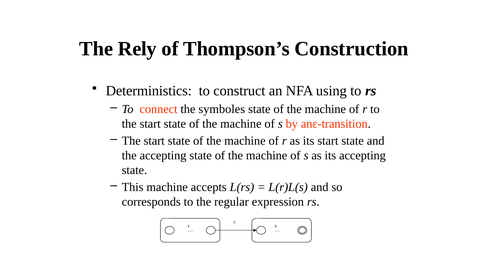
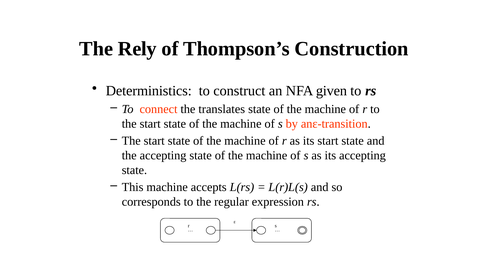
using: using -> given (331, 91)
symboles: symboles -> translates (222, 109)
